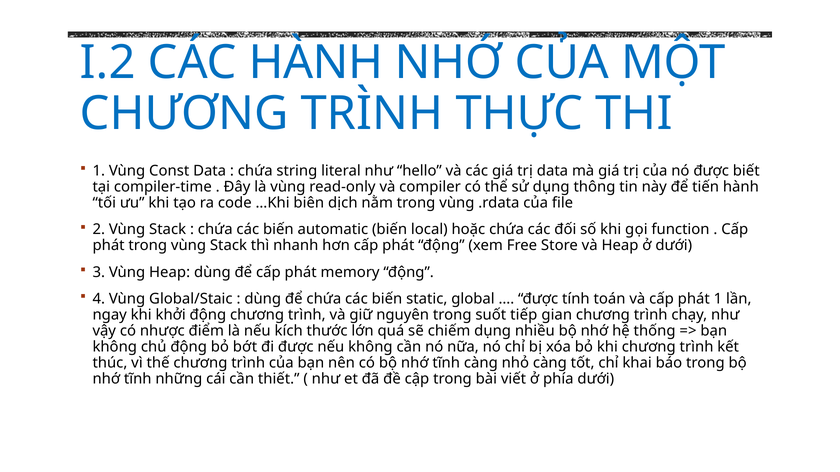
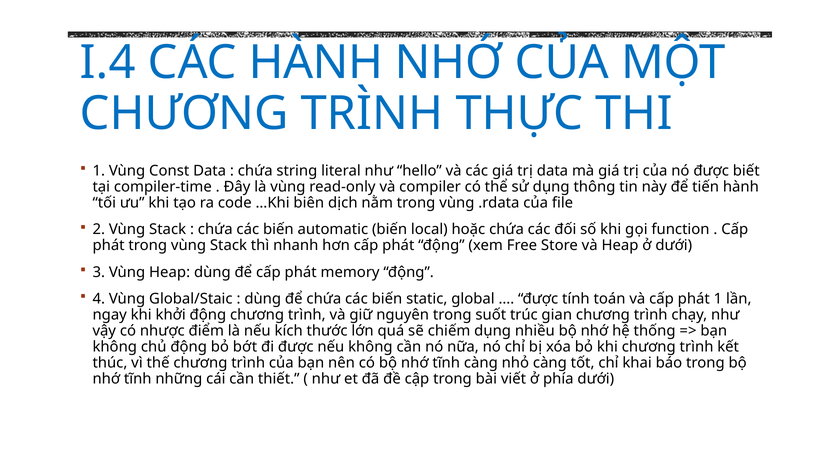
I.2: I.2 -> I.4 (108, 63)
tiếp: tiếp -> trúc (524, 315)
